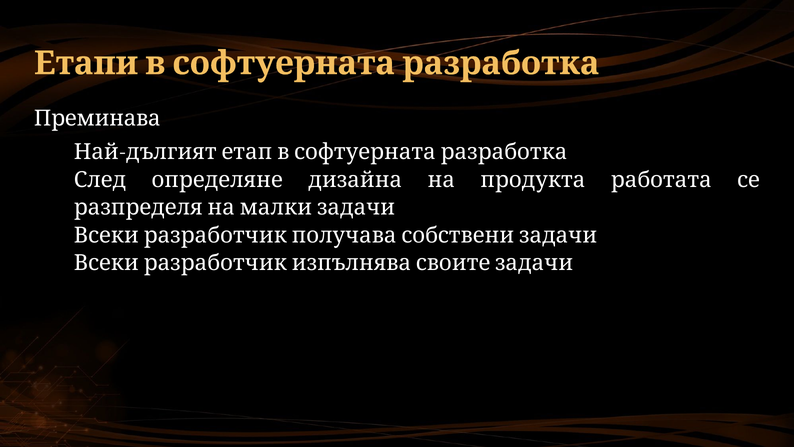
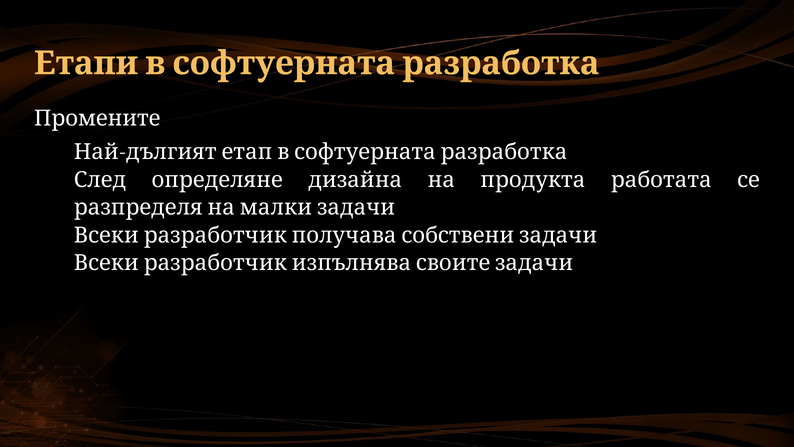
Преминава: Преминава -> Промените (97, 119)
